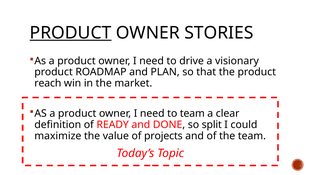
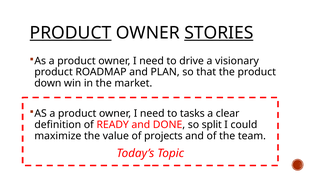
STORIES underline: none -> present (219, 33)
reach: reach -> down (48, 83)
to team: team -> tasks (192, 114)
